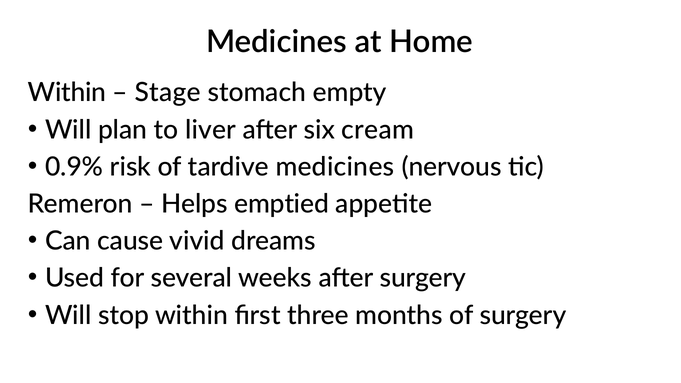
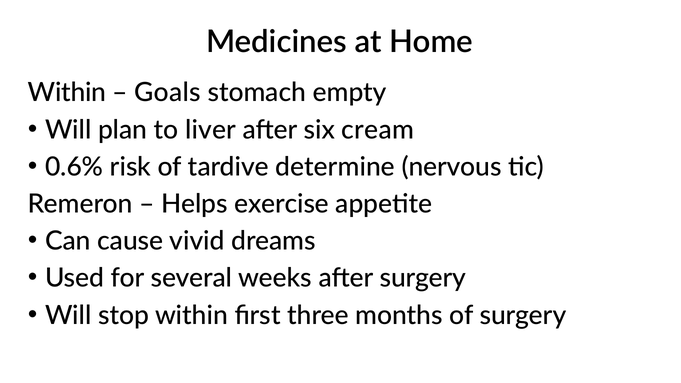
Stage: Stage -> Goals (168, 93)
0.9%: 0.9% -> 0.6% (74, 167)
tardive medicines: medicines -> determine (335, 167)
emptied: emptied -> exercise (282, 204)
